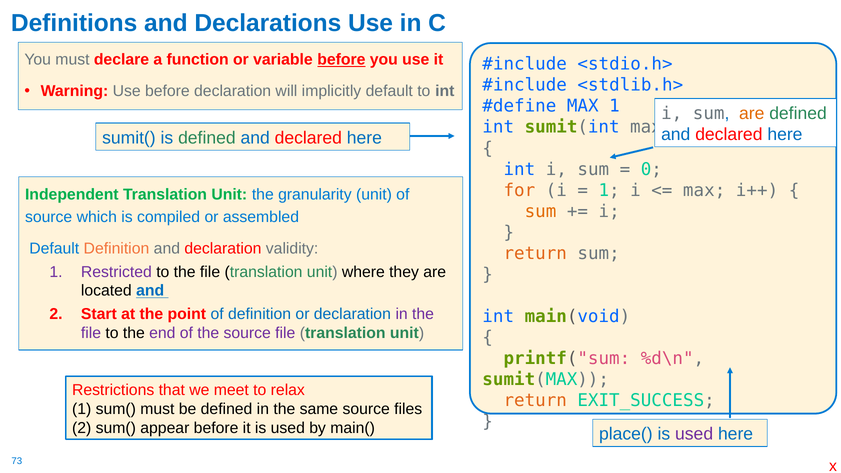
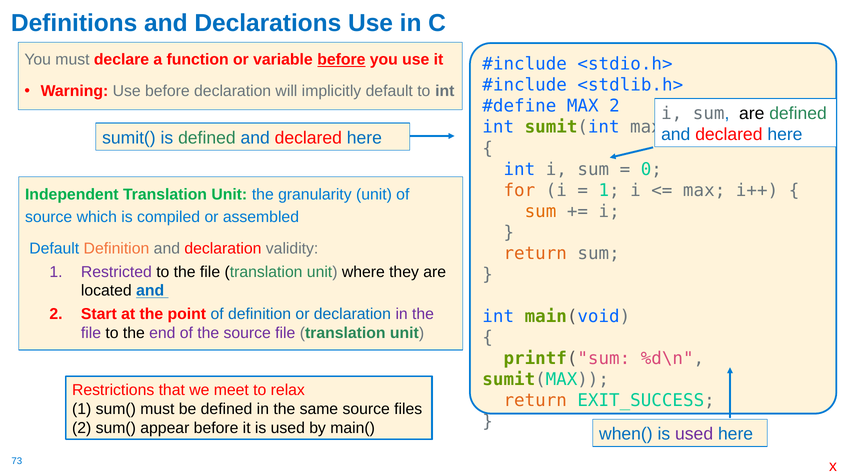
MAX 1: 1 -> 2 (614, 106)
are colour: orange -> black (752, 113)
place(: place( -> when( (626, 434)
